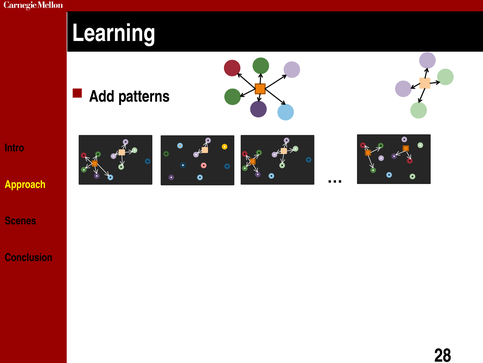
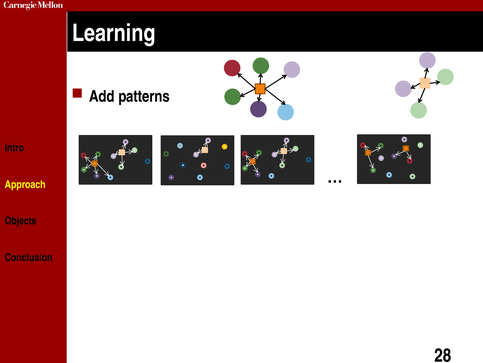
Scenes: Scenes -> Objects (21, 221)
